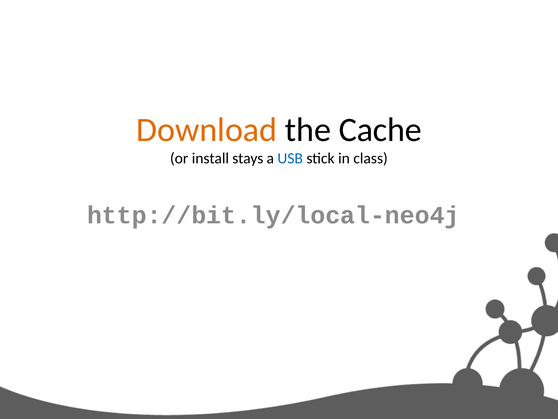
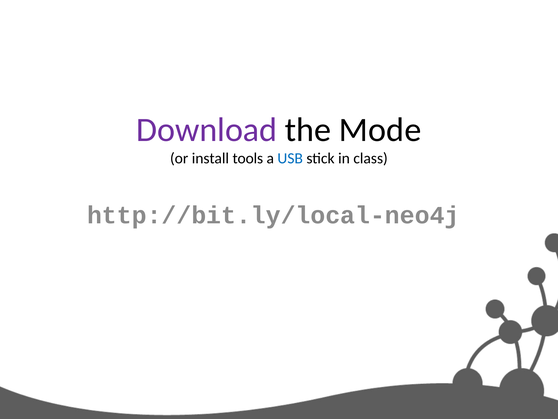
Download colour: orange -> purple (207, 130)
Cache: Cache -> Mode (380, 130)
stays: stays -> tools (248, 158)
